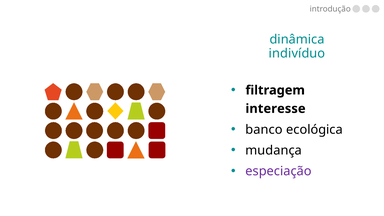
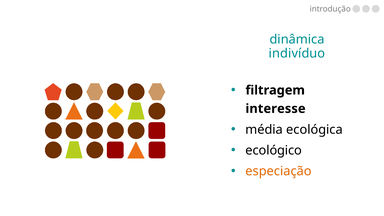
banco: banco -> média (264, 130)
mudança: mudança -> ecológico (274, 150)
especiação colour: purple -> orange (279, 171)
